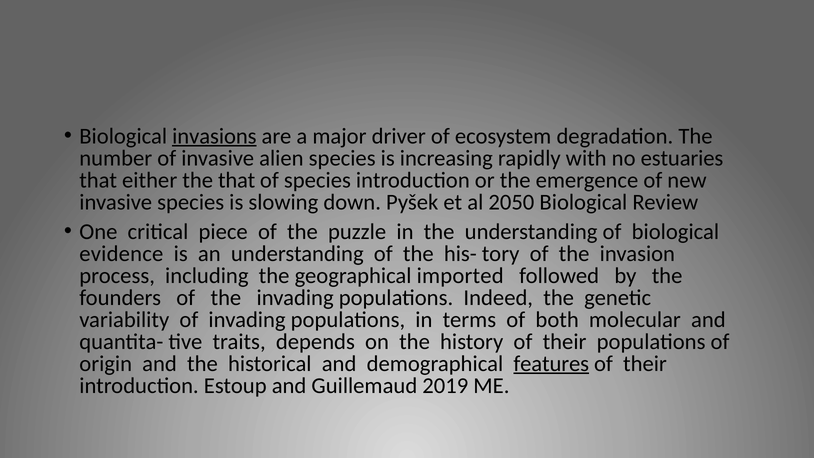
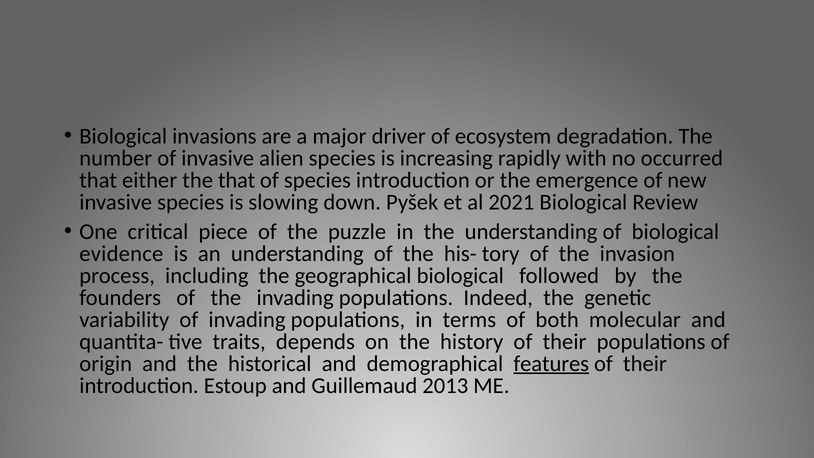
invasions underline: present -> none (214, 136)
estuaries: estuaries -> occurred (682, 158)
2050: 2050 -> 2021 (511, 202)
geographical imported: imported -> biological (460, 276)
2019: 2019 -> 2013 (445, 386)
